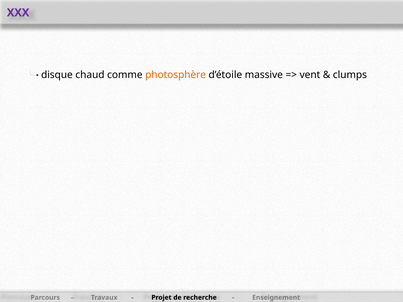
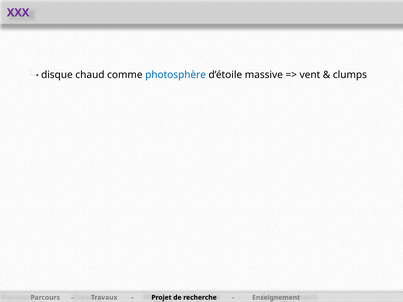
photosphère colour: orange -> blue (176, 75)
